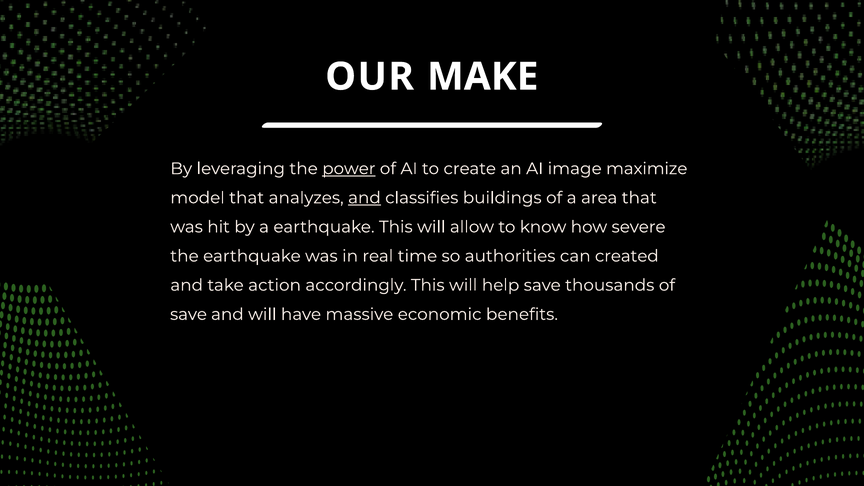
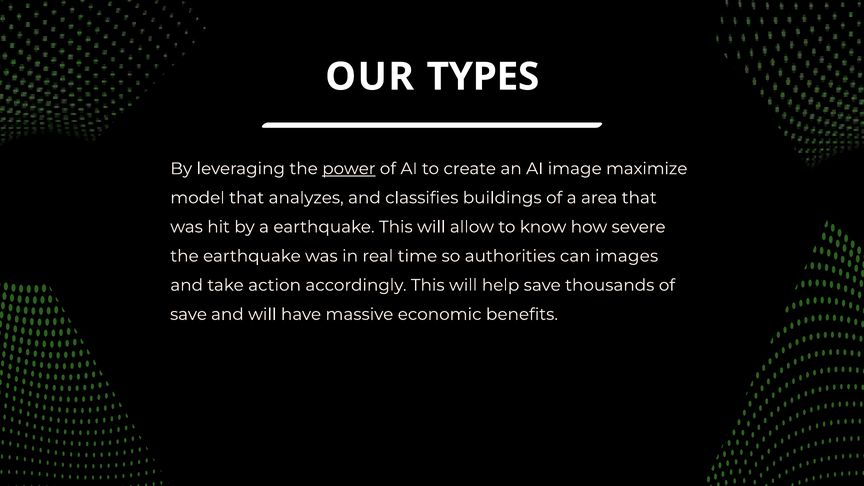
MAKE: MAKE -> TYPES (483, 77)
and underline: present -> none (364, 198)
created: created -> images (627, 256)
